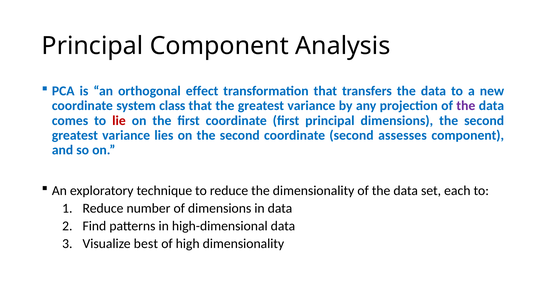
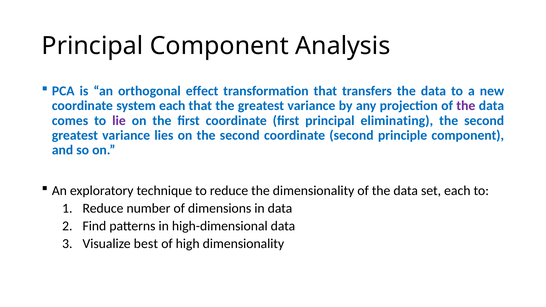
system class: class -> each (172, 106)
lie colour: red -> purple (119, 121)
principal dimensions: dimensions -> eliminating (397, 121)
assesses: assesses -> principle (403, 135)
